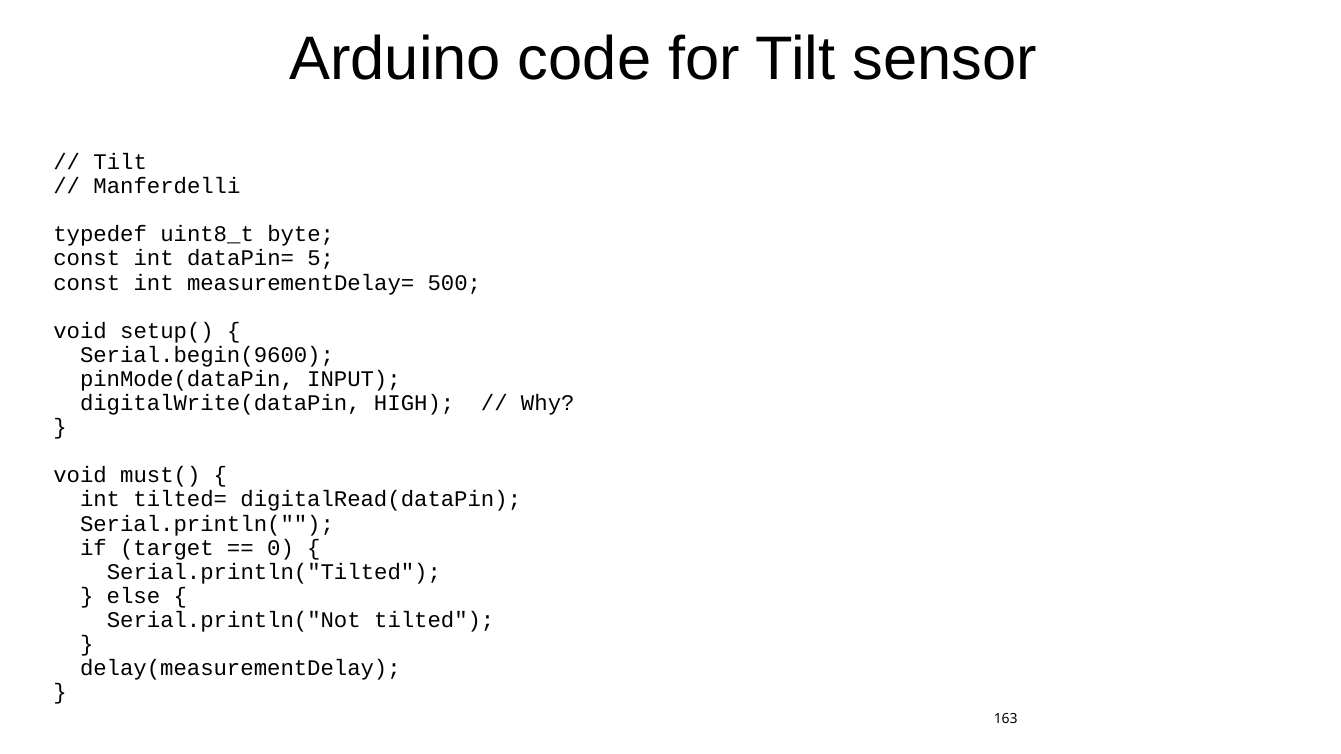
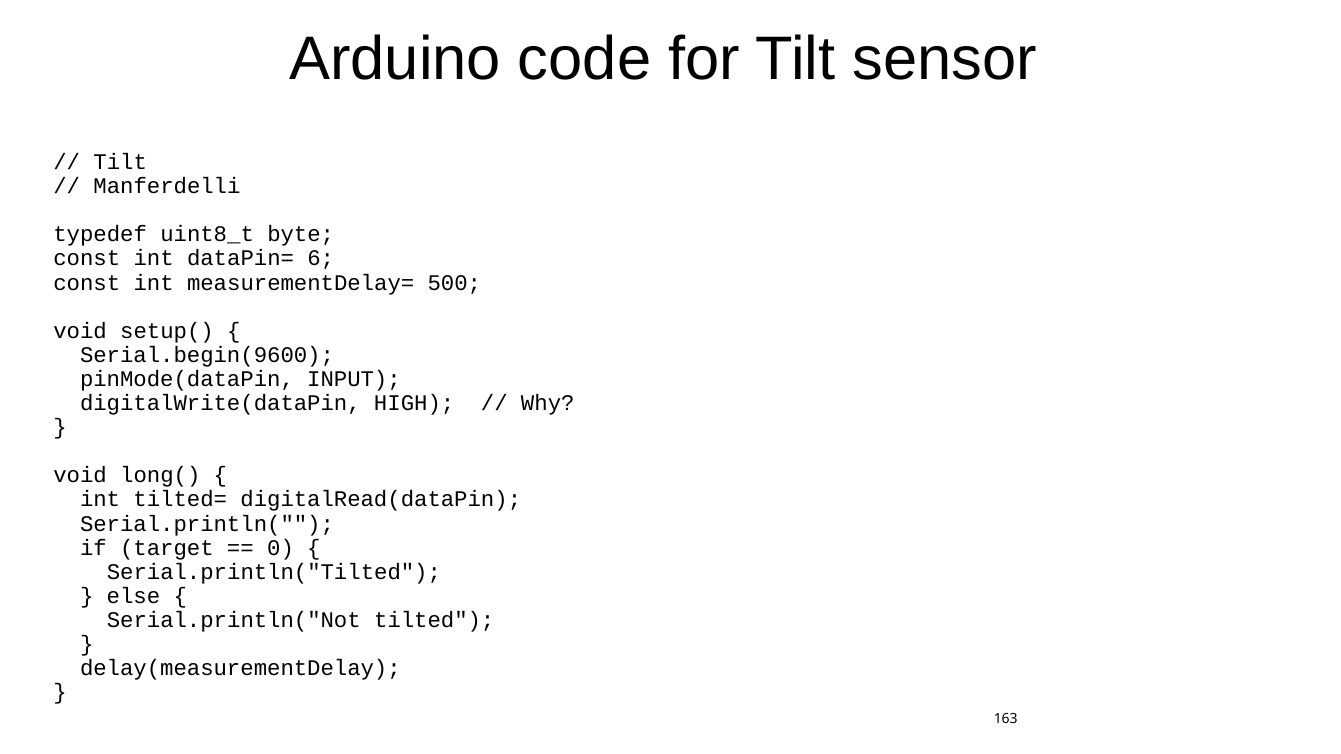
5: 5 -> 6 (321, 259)
must(: must( -> long( (160, 476)
